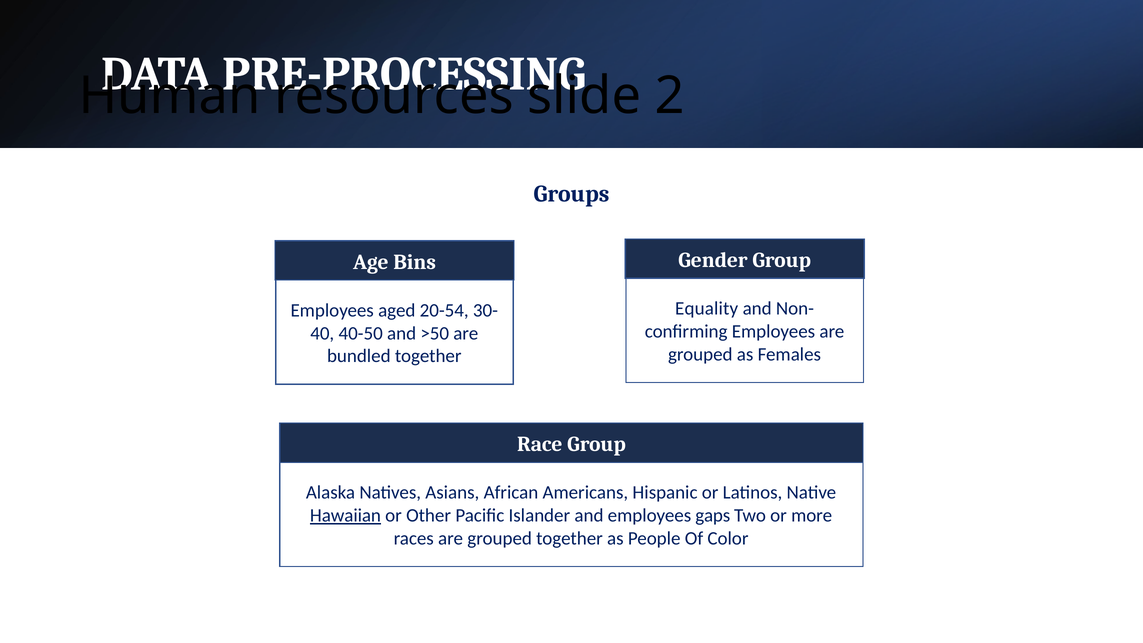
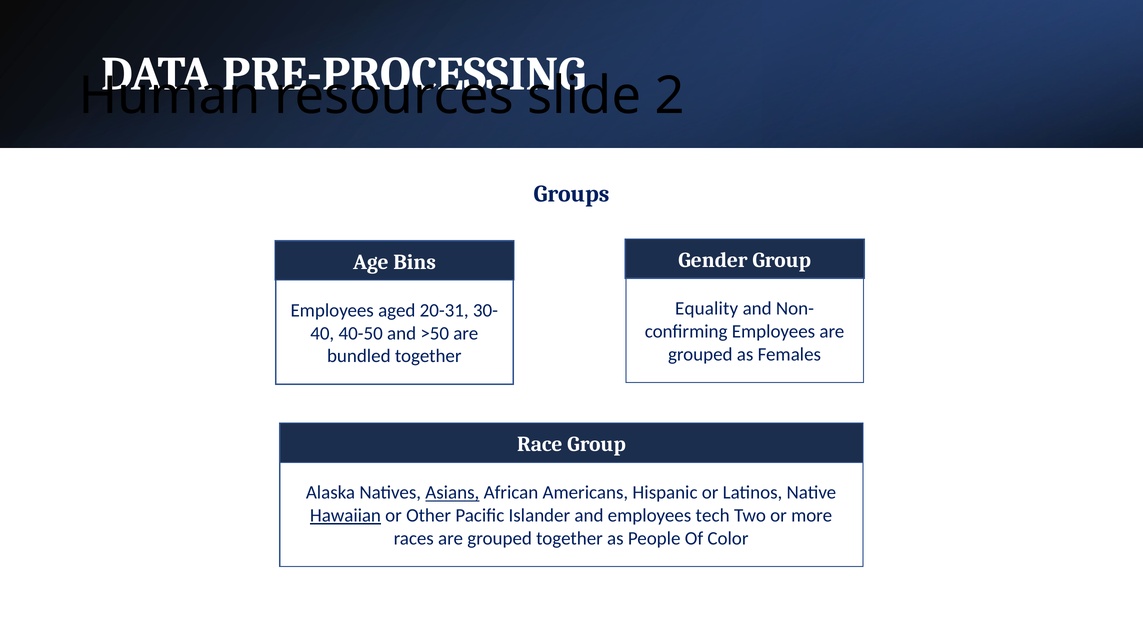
20-54: 20-54 -> 20-31 (444, 310)
Asians underline: none -> present (452, 493)
gaps: gaps -> tech (713, 515)
